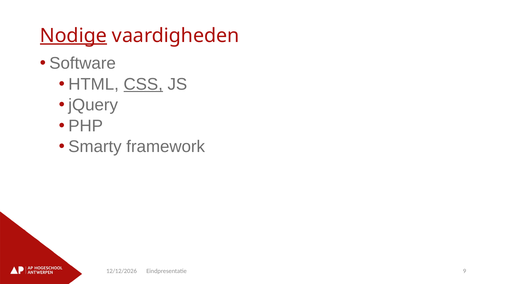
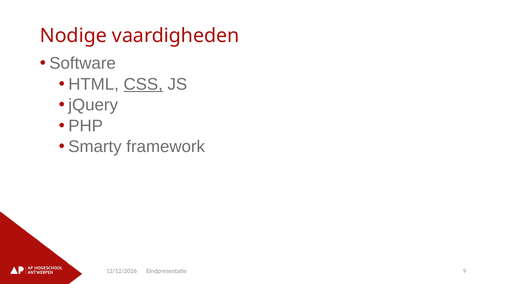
Nodige underline: present -> none (73, 36)
